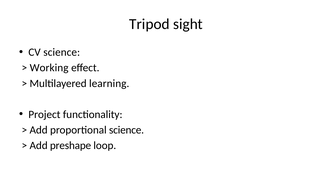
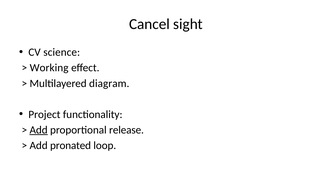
Tripod: Tripod -> Cancel (149, 24)
learning: learning -> diagram (109, 83)
Add underline: none -> present (39, 130)
proportional science: science -> release (127, 130)
preshape: preshape -> pronated (71, 145)
